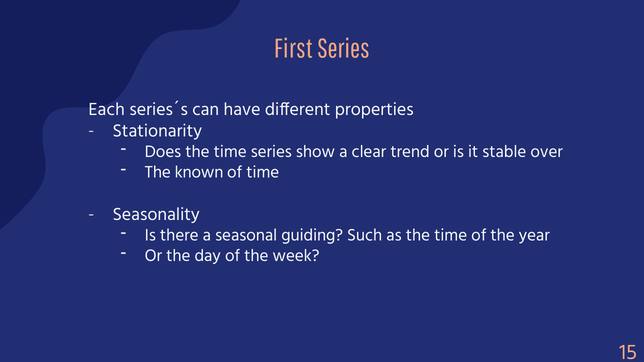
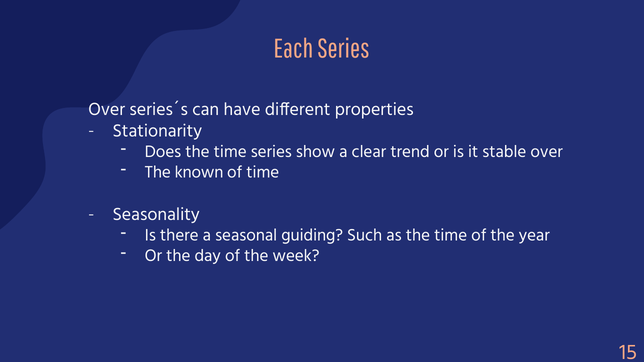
First: First -> Each (294, 49)
Each: Each -> Over (107, 109)
